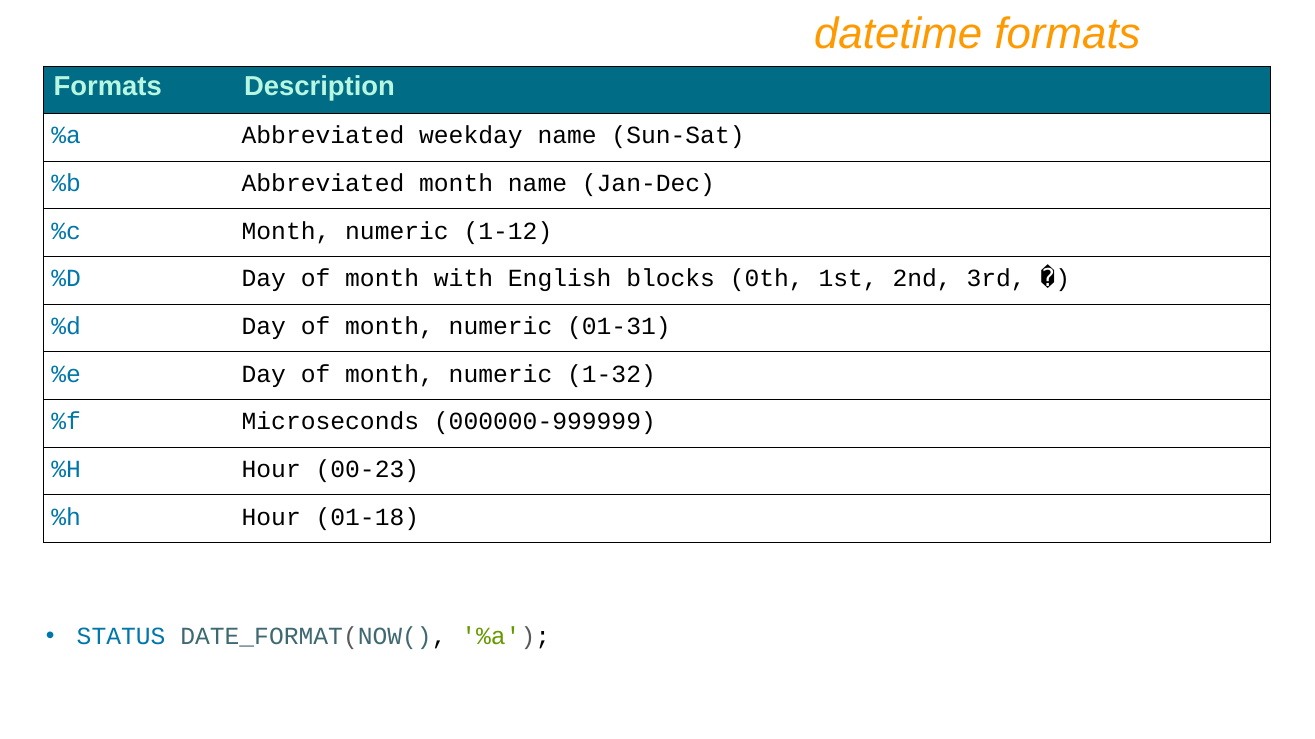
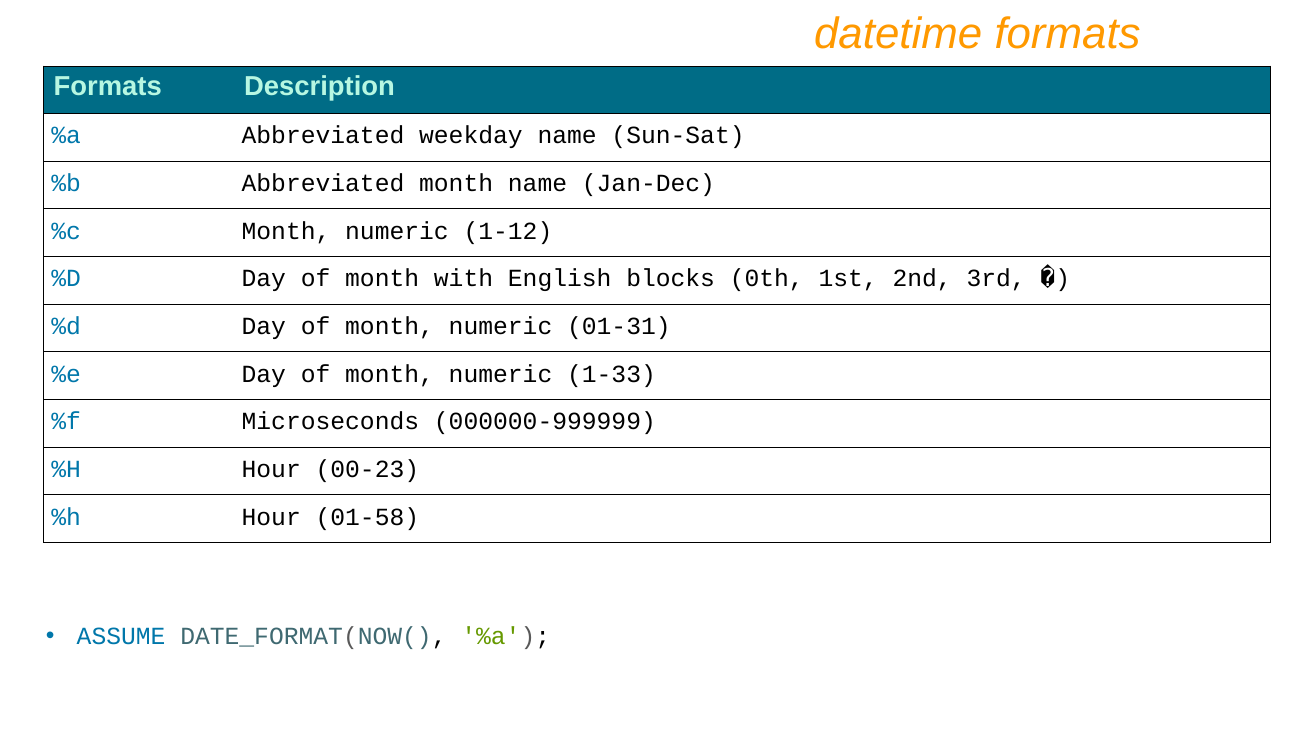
1-32: 1-32 -> 1-33 (611, 374)
01-18: 01-18 -> 01-58 (367, 517)
STATUS: STATUS -> ASSUME (121, 637)
